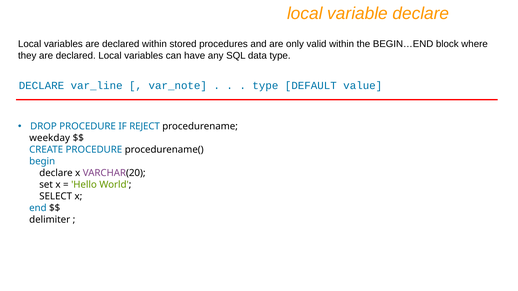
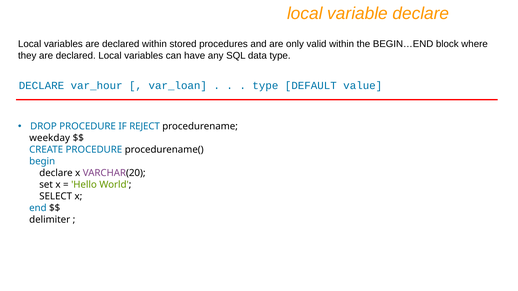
var_line: var_line -> var_hour (97, 86)
var_note: var_note -> var_loan (178, 86)
